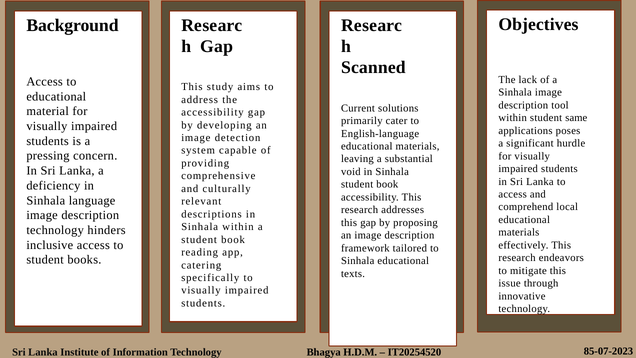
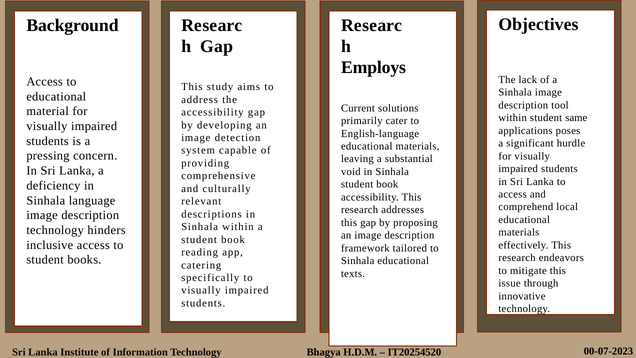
Scanned: Scanned -> Employs (374, 68)
85-07-2023: 85-07-2023 -> 00-07-2023 (608, 351)
